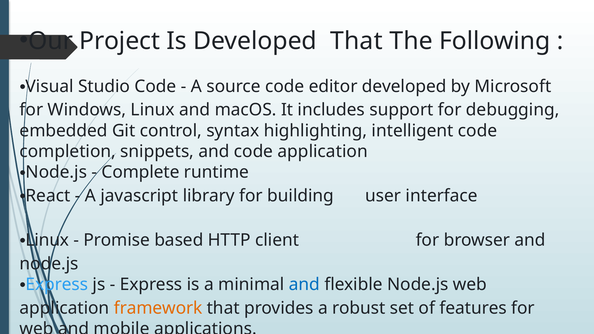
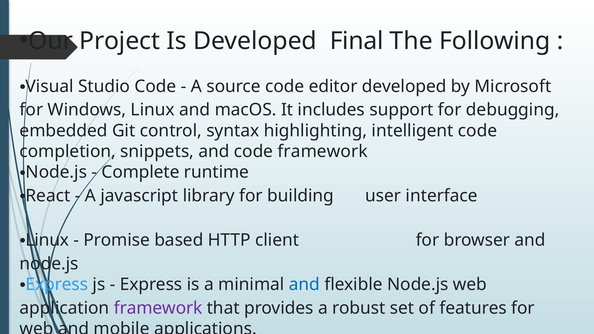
Developed That: That -> Final (357, 41)
code application: application -> framework (323, 152)
framework colour: orange -> purple (158, 308)
